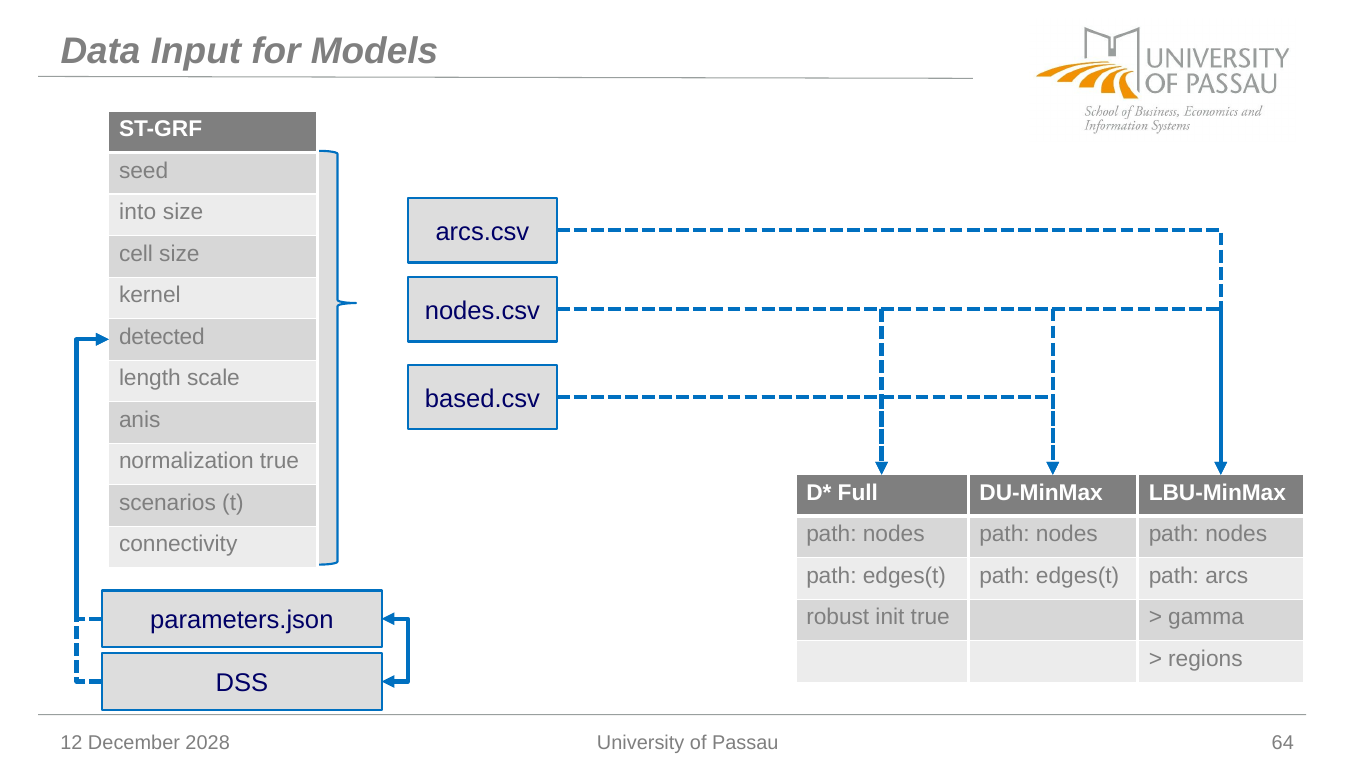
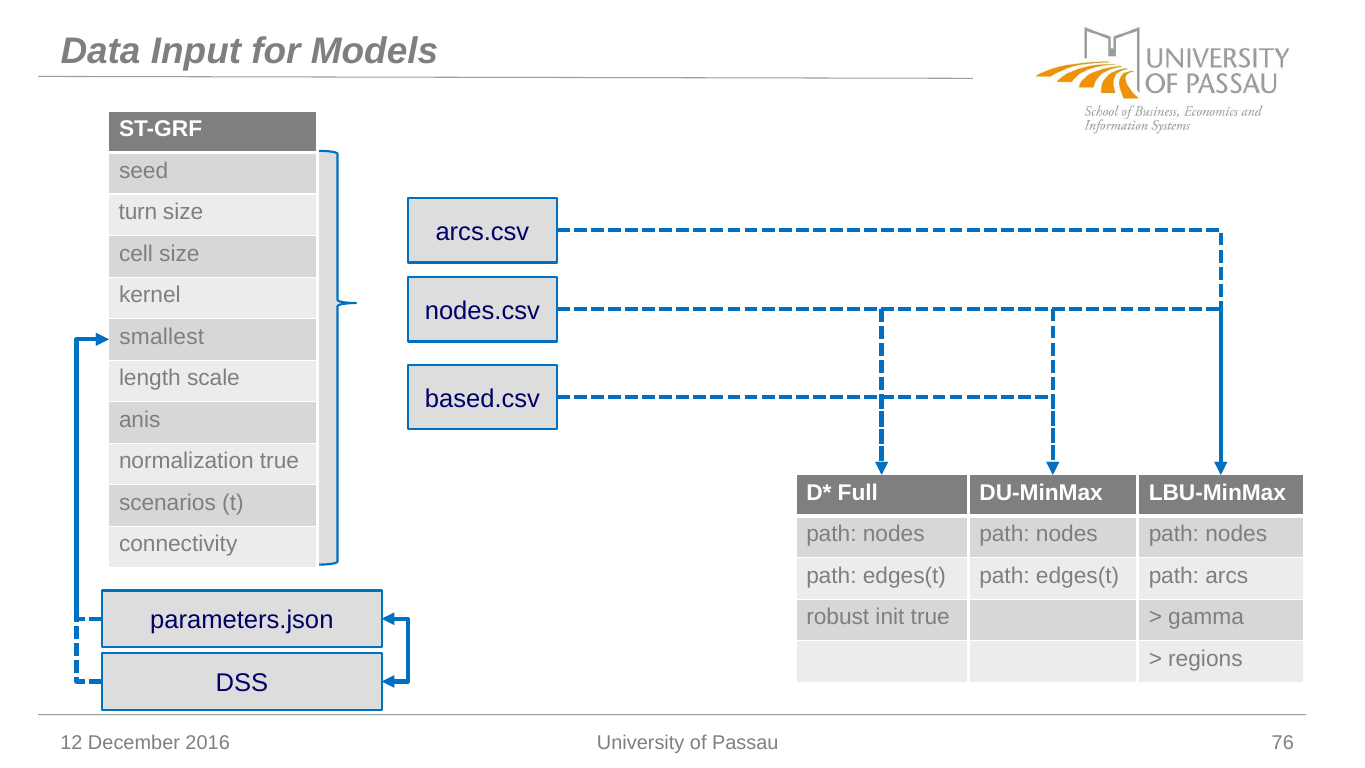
into: into -> turn (138, 212)
detected: detected -> smallest (162, 337)
2028: 2028 -> 2016 (208, 743)
64: 64 -> 76 (1283, 743)
